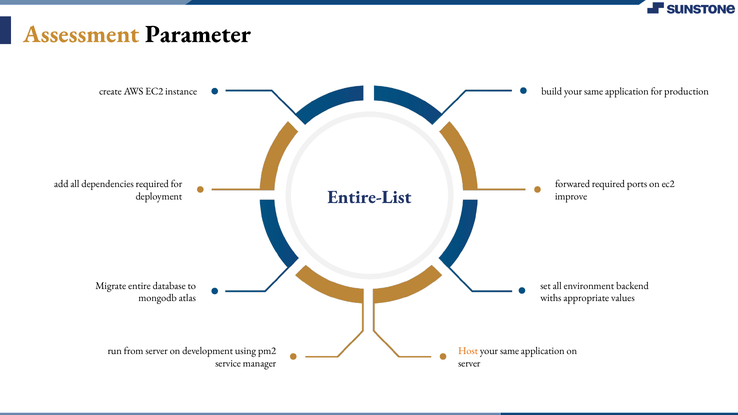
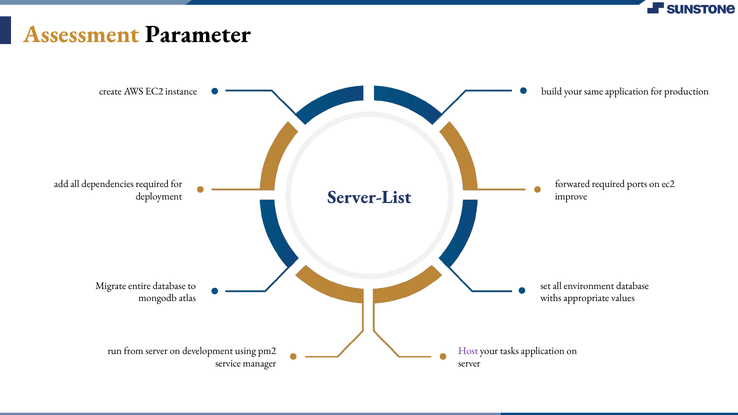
Entire-List: Entire-List -> Server-List (369, 197)
environment backend: backend -> database (633, 286)
Host colour: orange -> purple (468, 351)
same: same -> tasks (509, 351)
